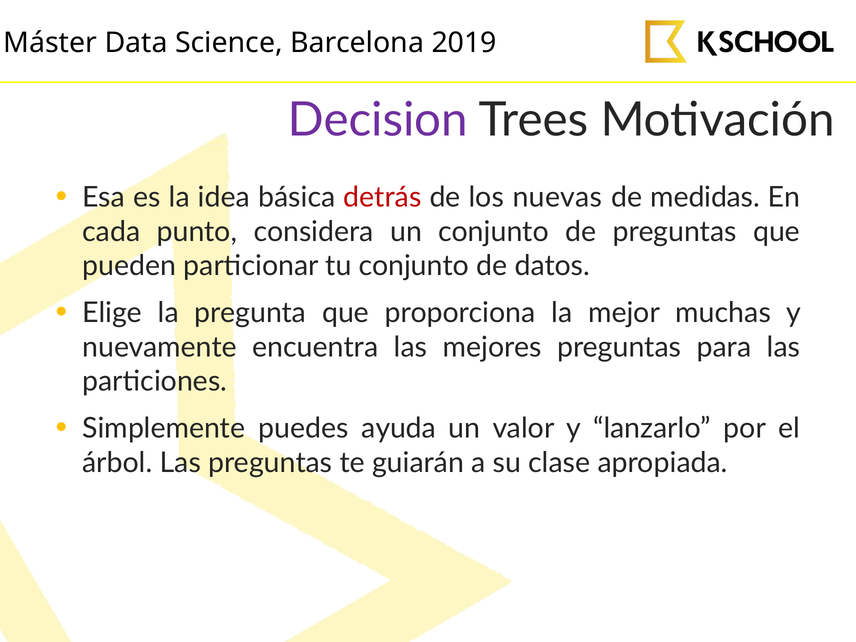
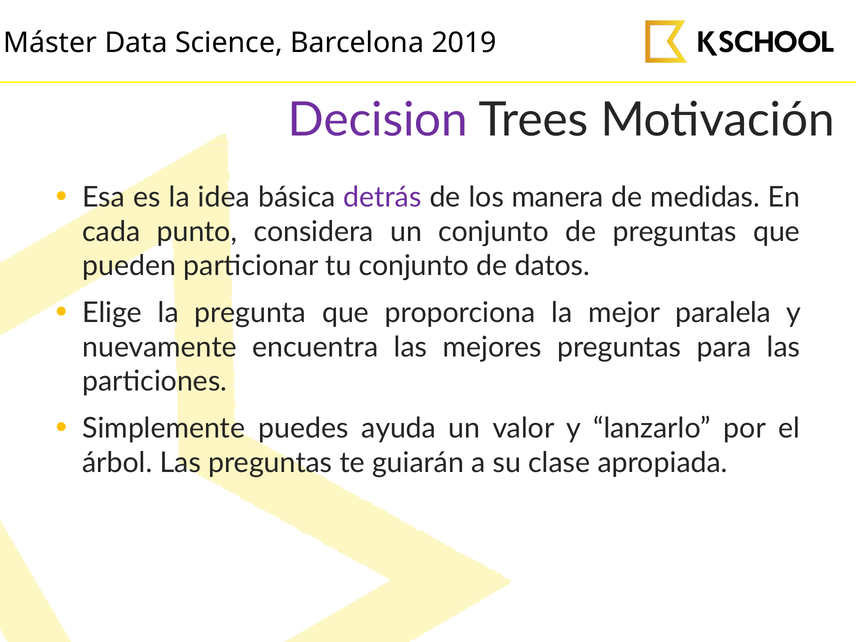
detrás colour: red -> purple (382, 197)
nuevas: nuevas -> manera (558, 197)
muchas: muchas -> paralela (723, 313)
